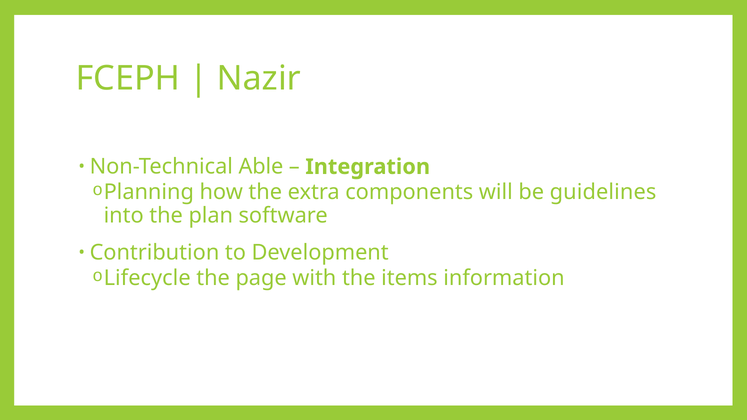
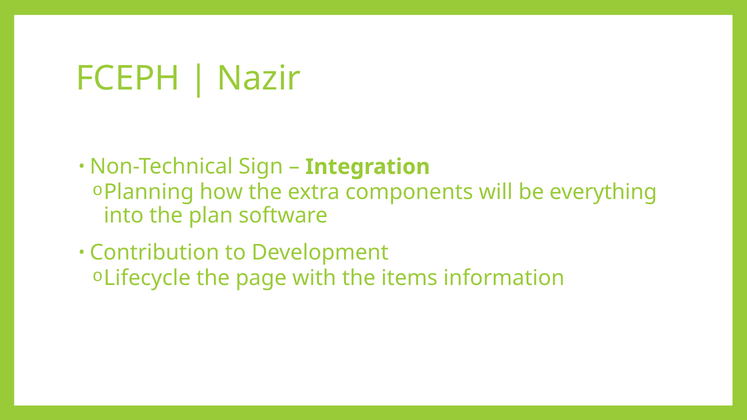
Able: Able -> Sign (261, 167)
guidelines: guidelines -> everything (603, 192)
